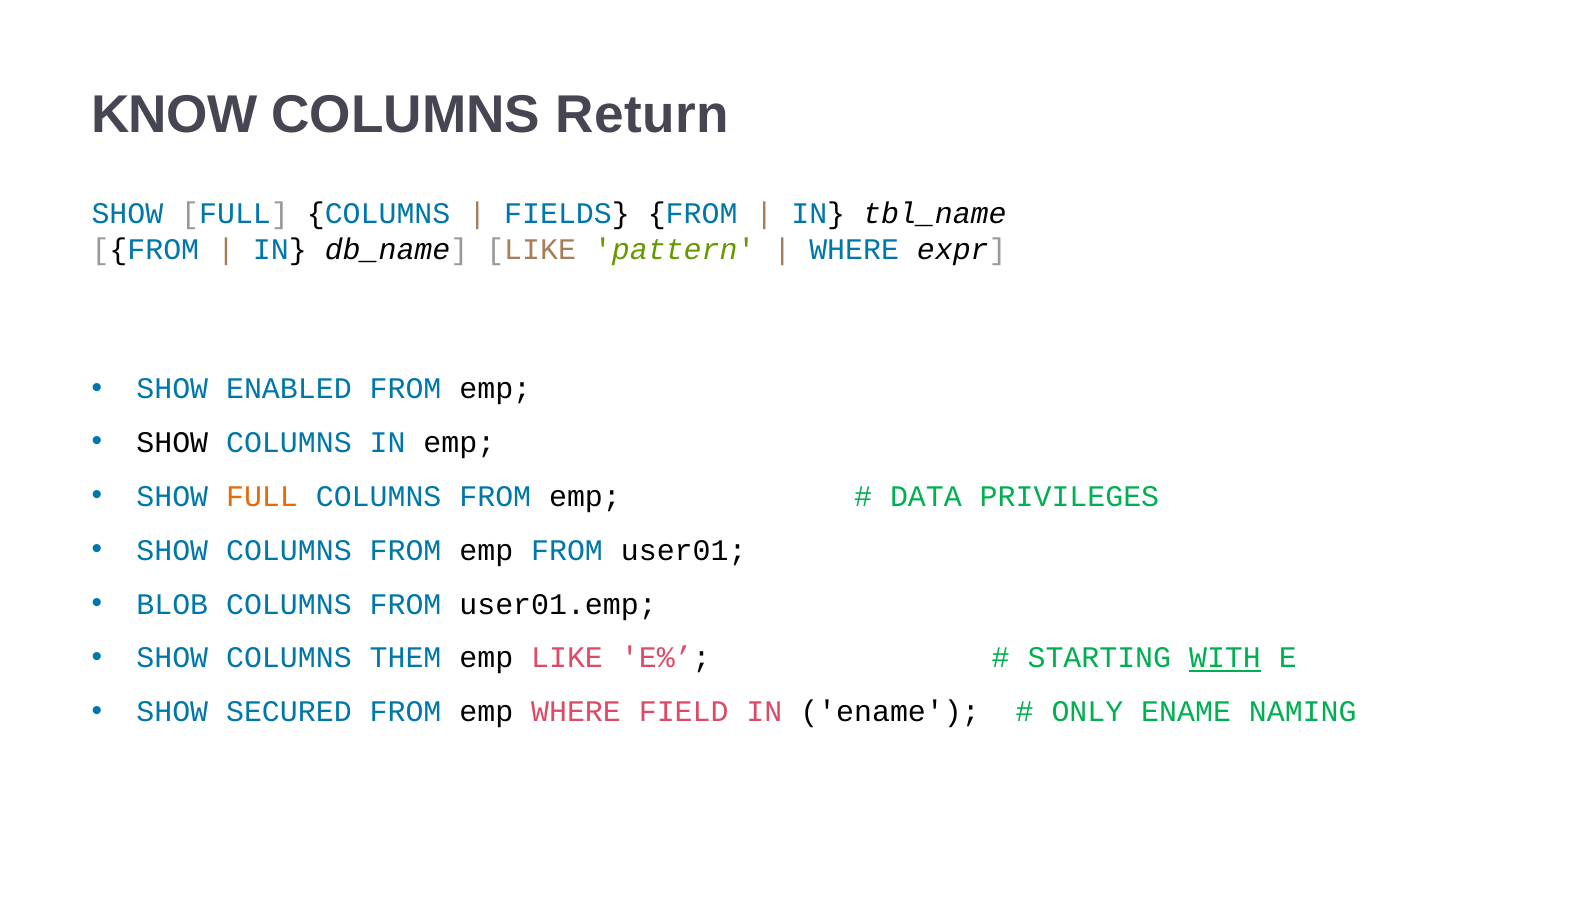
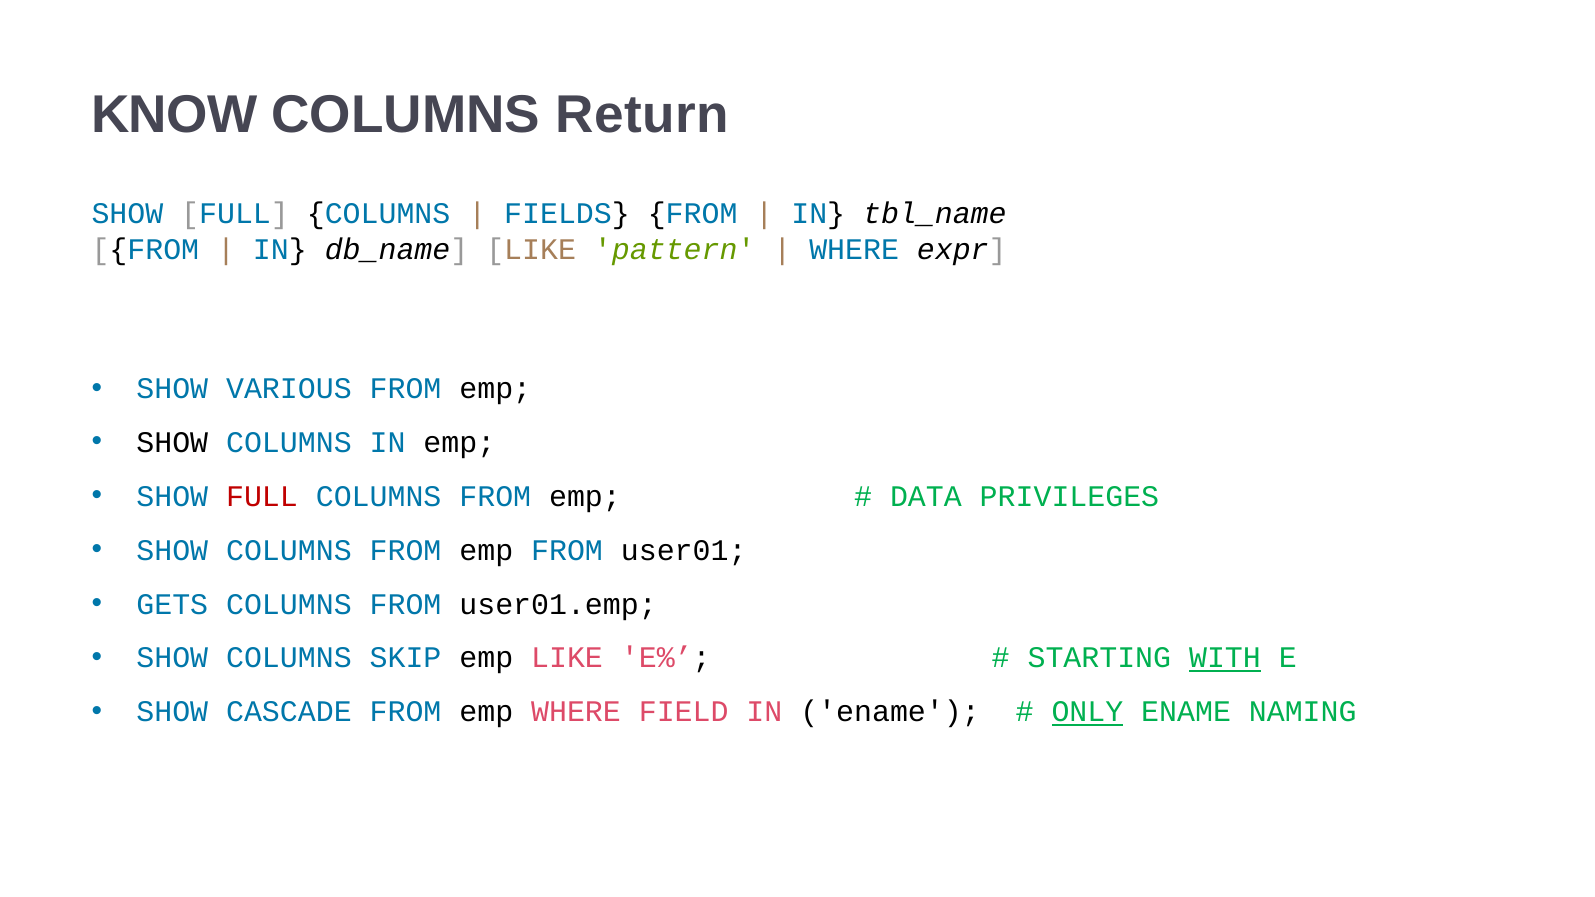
ENABLED: ENABLED -> VARIOUS (289, 389)
FULL colour: orange -> red (262, 497)
BLOB: BLOB -> GETS (172, 604)
THEM: THEM -> SKIP (406, 658)
SECURED: SECURED -> CASCADE (289, 712)
ONLY underline: none -> present (1087, 712)
